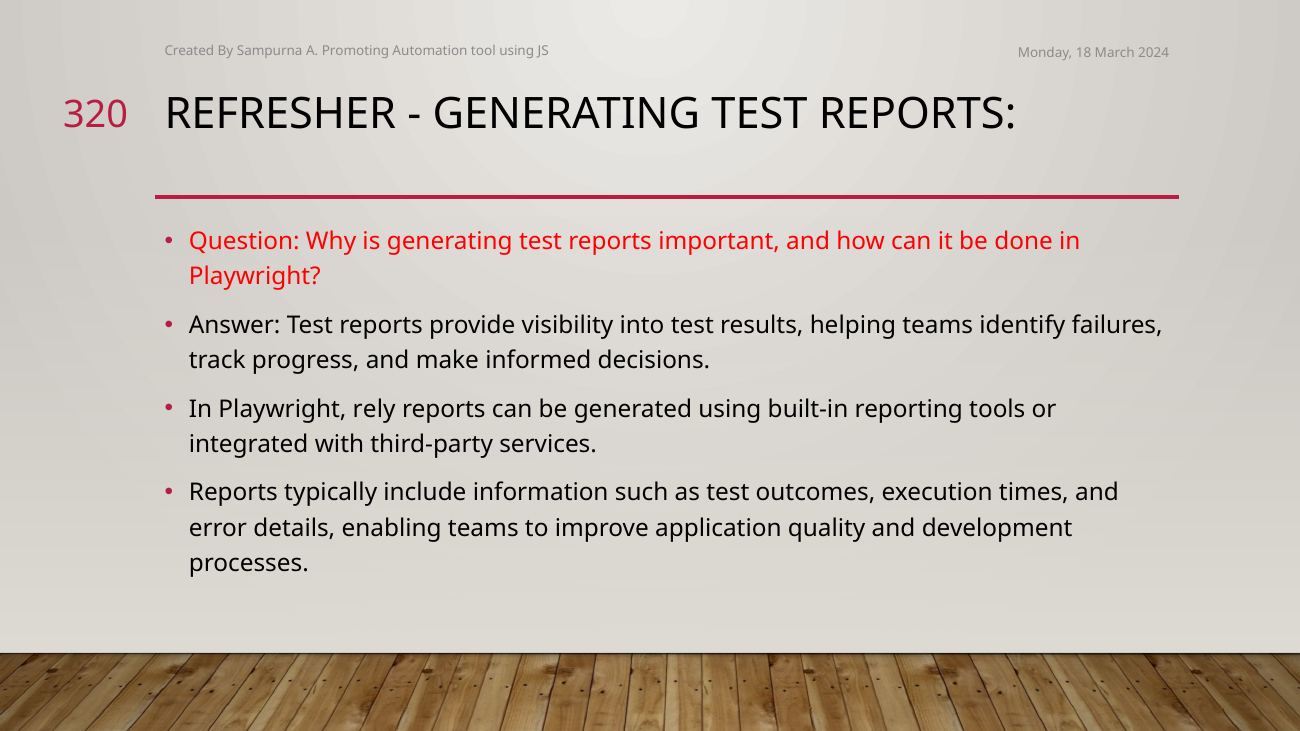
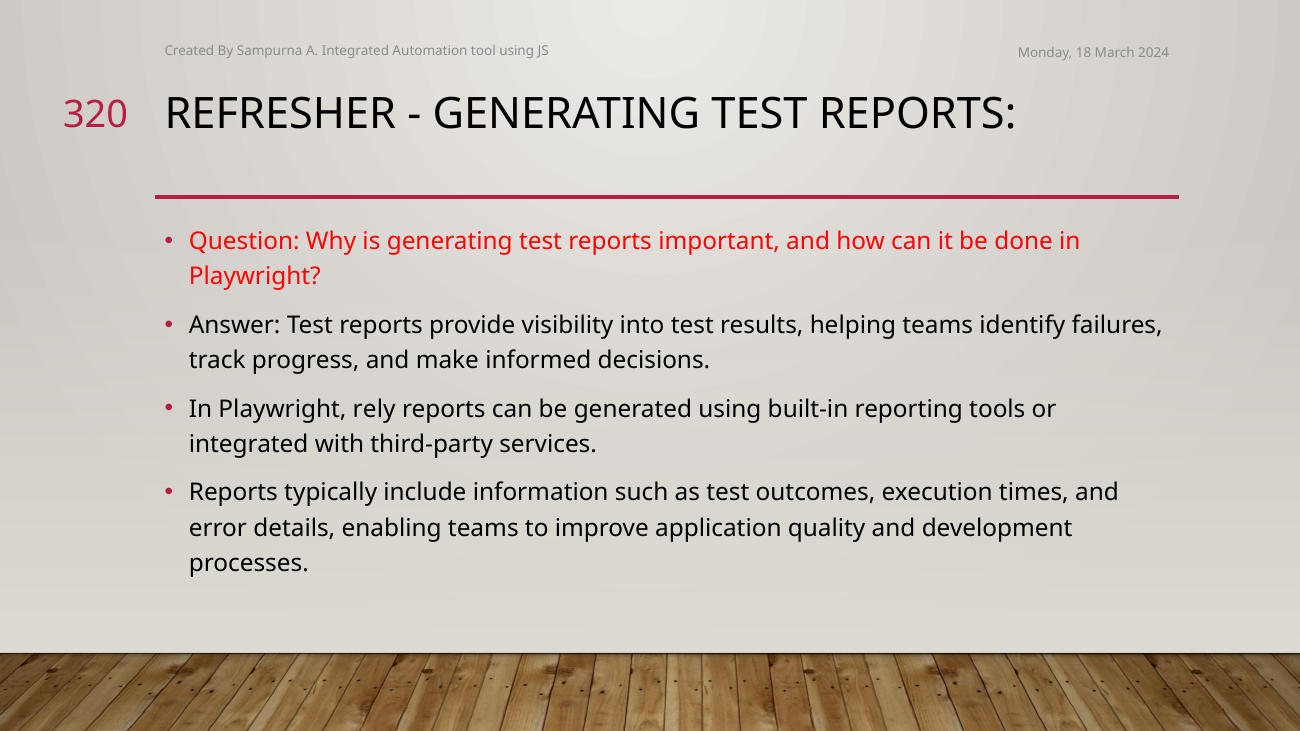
A Promoting: Promoting -> Integrated (355, 51)
